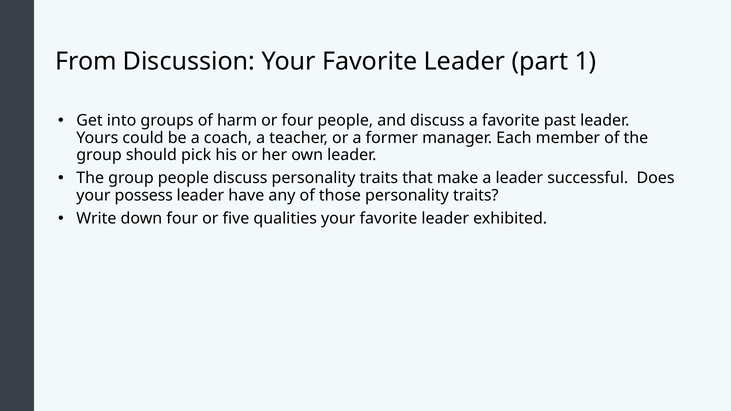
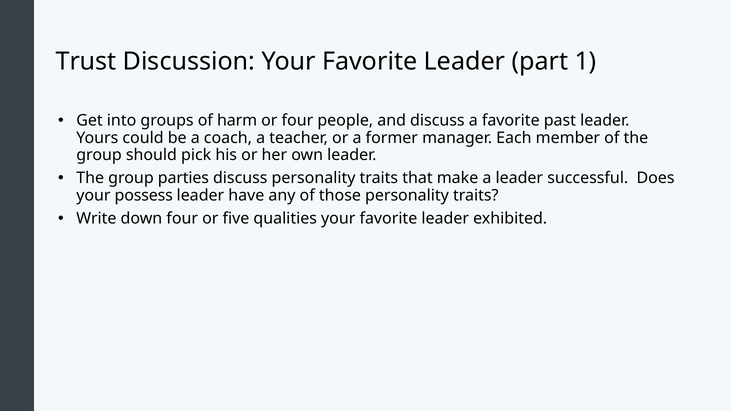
From: From -> Trust (86, 61)
group people: people -> parties (183, 178)
